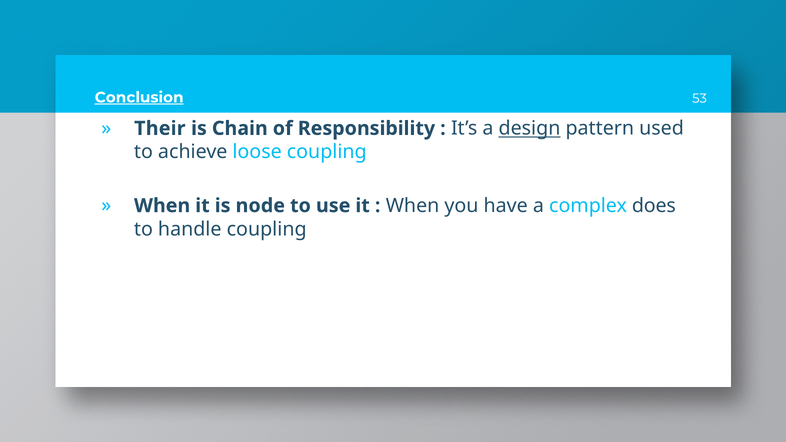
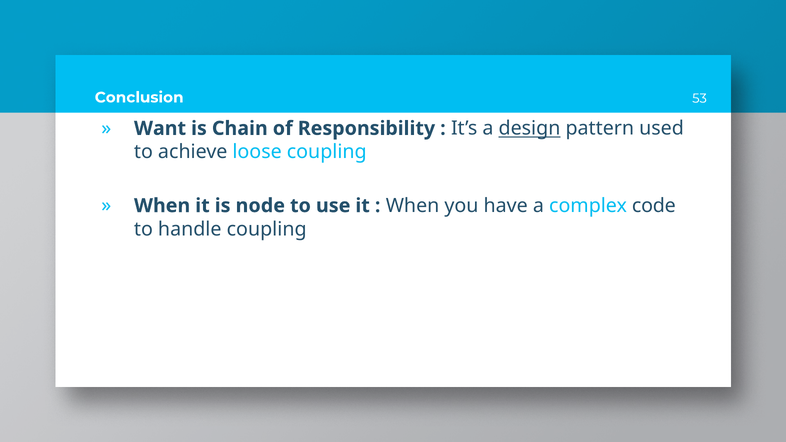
Conclusion underline: present -> none (139, 97)
Their: Their -> Want (160, 128)
does: does -> code (654, 206)
